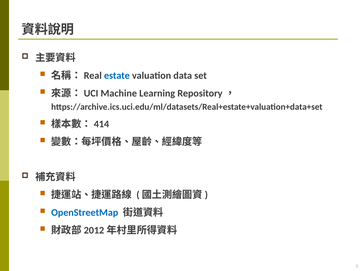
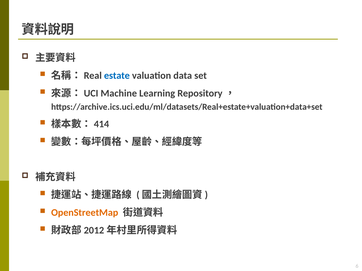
OpenStreetMap colour: blue -> orange (85, 213)
